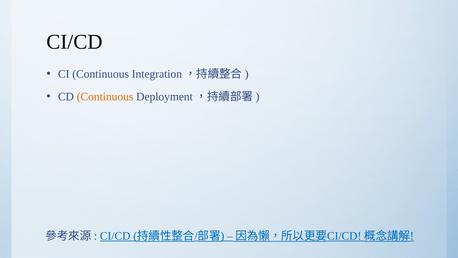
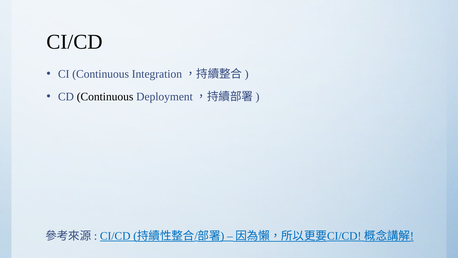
Continuous colour: orange -> black (105, 97)
